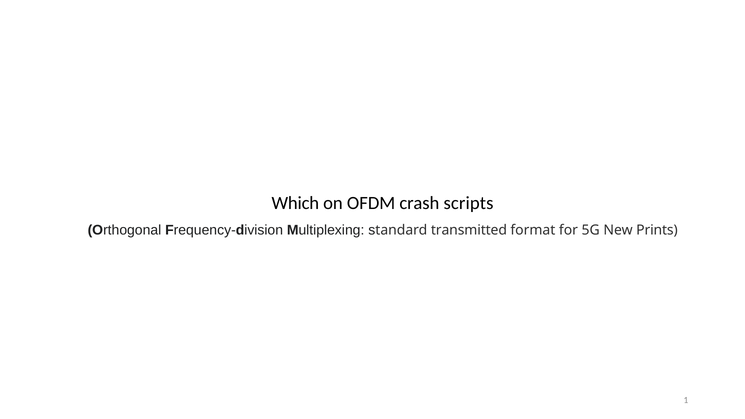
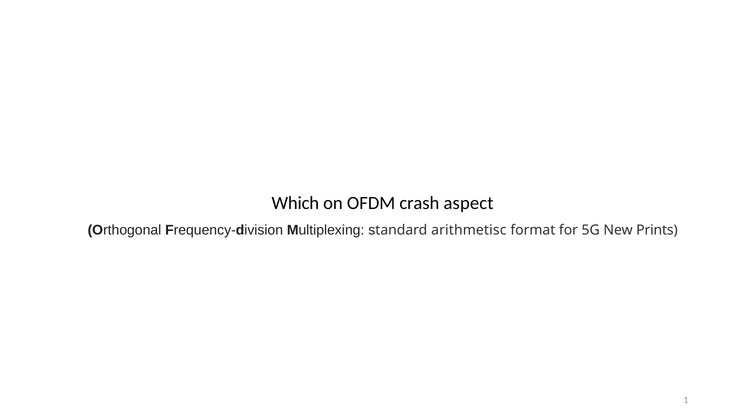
scripts: scripts -> aspect (469, 203)
transmitted: transmitted -> arithmetisc (469, 230)
